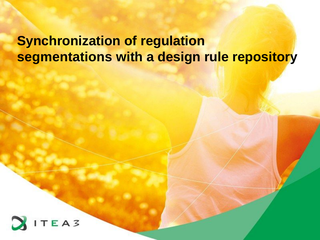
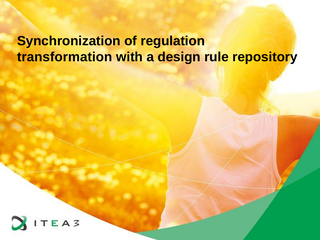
segmentations: segmentations -> transformation (65, 57)
